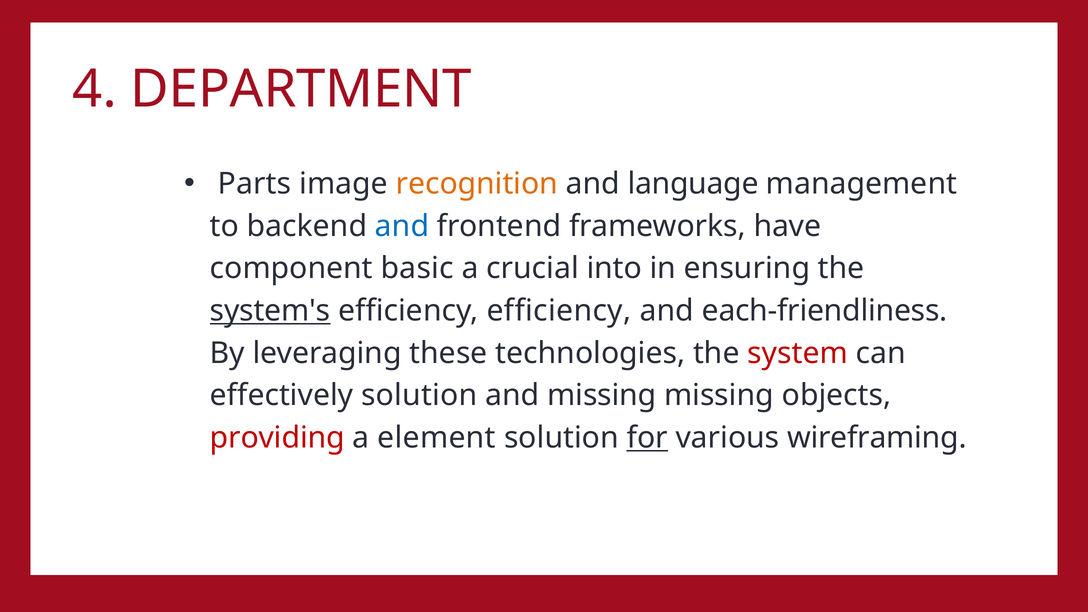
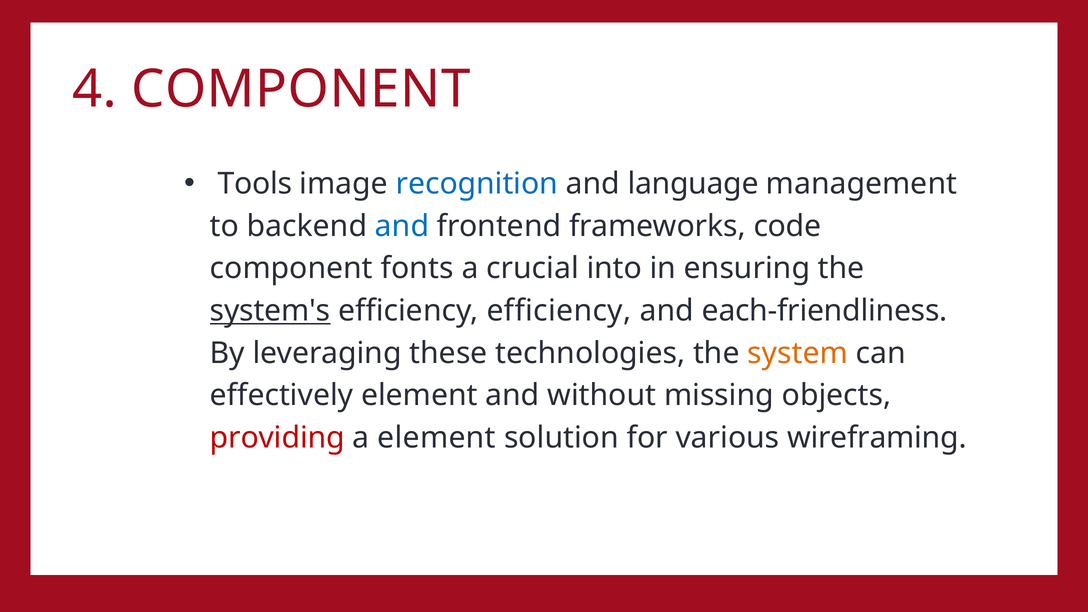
4 DEPARTMENT: DEPARTMENT -> COMPONENT (301, 89)
Parts: Parts -> Tools (255, 184)
recognition colour: orange -> blue (477, 184)
have: have -> code (787, 226)
basic: basic -> fonts (417, 269)
system colour: red -> orange (798, 353)
effectively solution: solution -> element (419, 395)
and missing: missing -> without (602, 395)
for underline: present -> none (647, 438)
